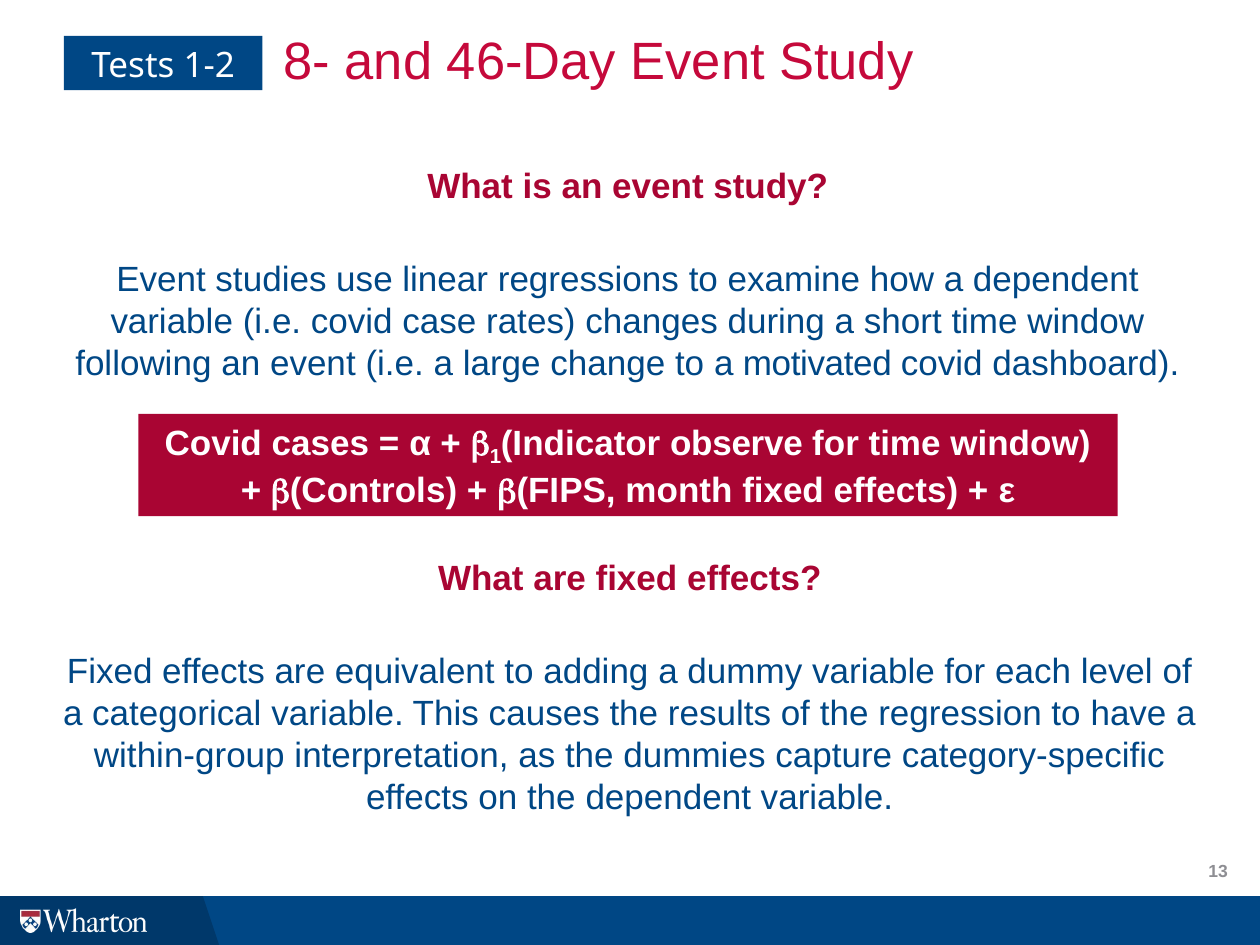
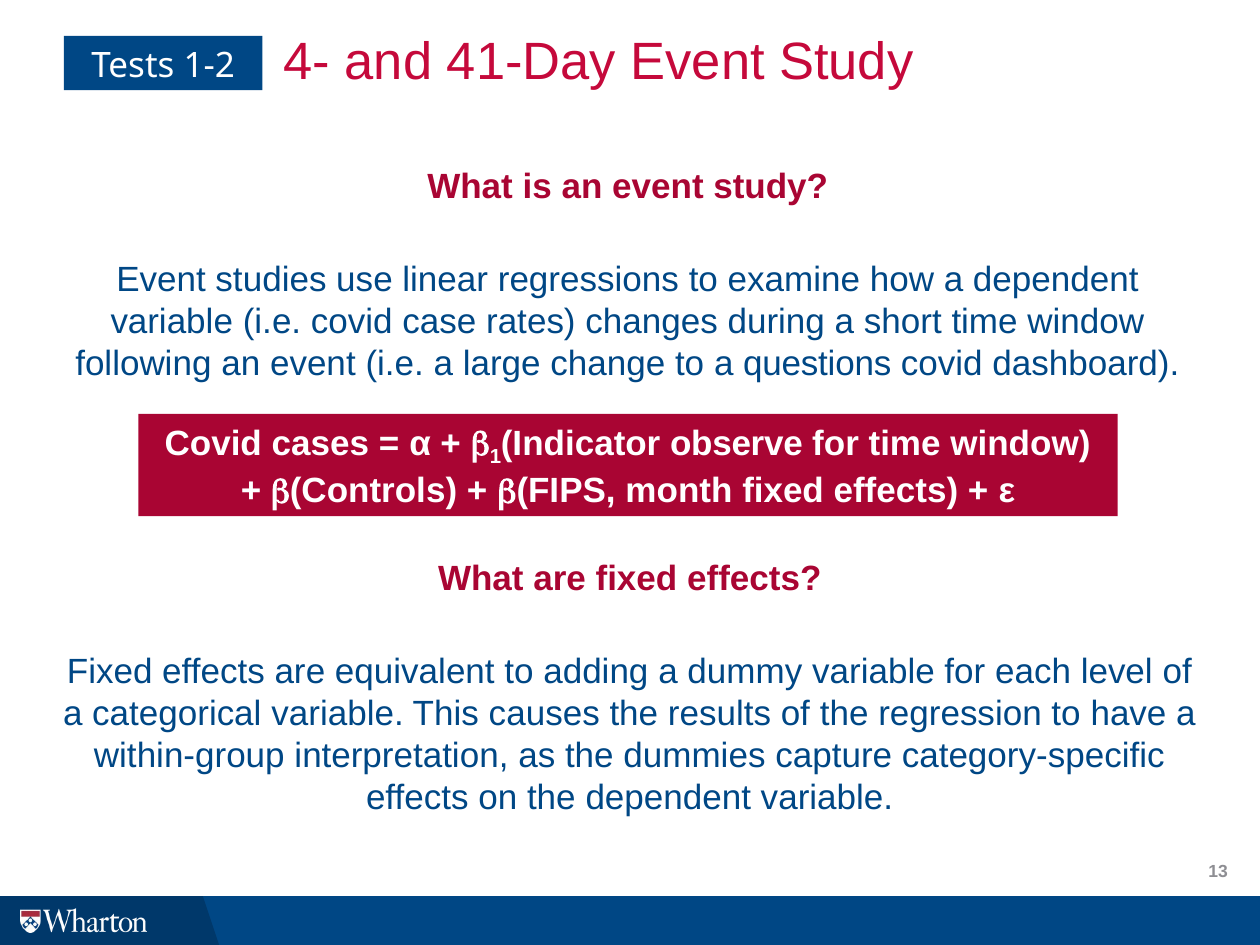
8-: 8- -> 4- (307, 62)
46-Day: 46-Day -> 41-Day (531, 62)
motivated: motivated -> questions (817, 364)
